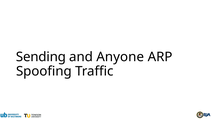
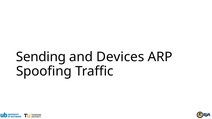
Anyone: Anyone -> Devices (120, 57)
